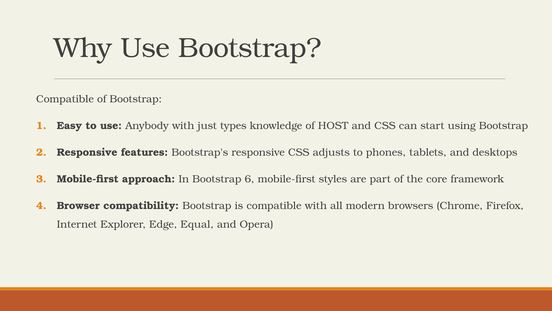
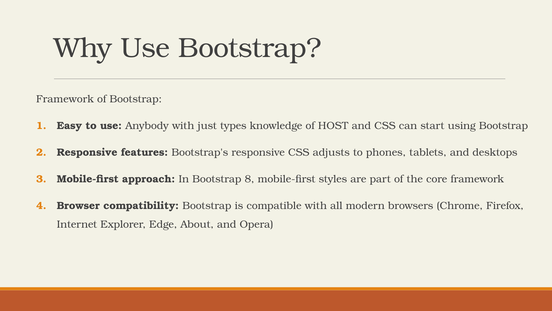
Compatible: Compatible -> Framework (65, 99)
6: 6 -> 8 (250, 179)
Equal: Equal -> About (197, 224)
